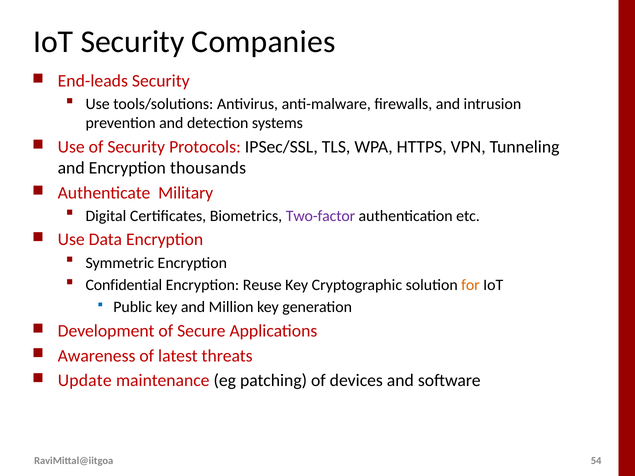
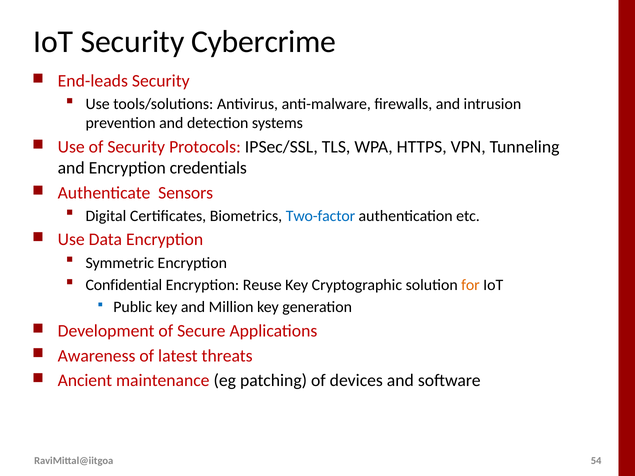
Companies: Companies -> Cybercrime (264, 42)
thousands: thousands -> credentials (208, 168)
Military: Military -> Sensors (186, 193)
Two-factor colour: purple -> blue (320, 216)
Update: Update -> Ancient (85, 381)
